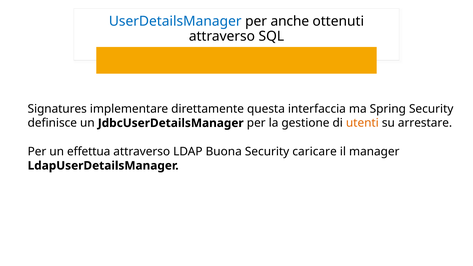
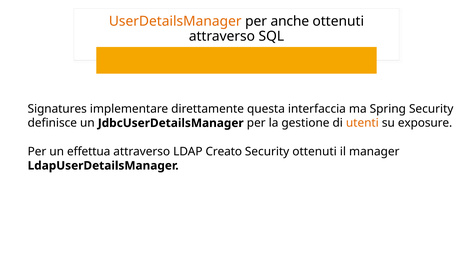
UserDetailsManager colour: blue -> orange (175, 21)
arrestare: arrestare -> exposure (425, 123)
Buona: Buona -> Creato (224, 152)
Security caricare: caricare -> ottenuti (315, 152)
